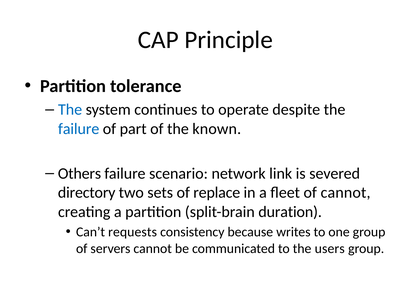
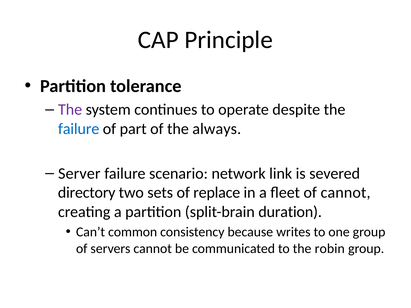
The colour: blue -> purple (70, 110)
known: known -> always (217, 129)
Others: Others -> Server (79, 174)
requests: requests -> common (133, 232)
users: users -> robin (330, 249)
